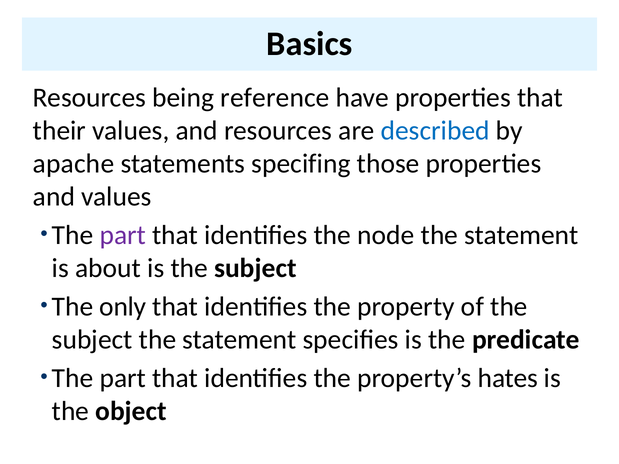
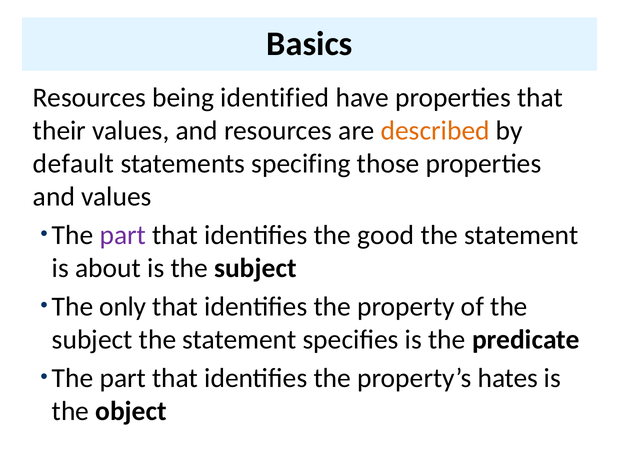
reference: reference -> identified (275, 98)
described colour: blue -> orange (435, 131)
apache: apache -> default (74, 164)
node: node -> good (386, 235)
